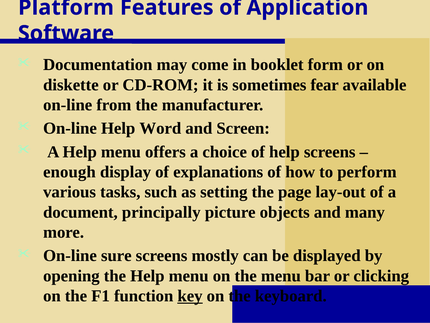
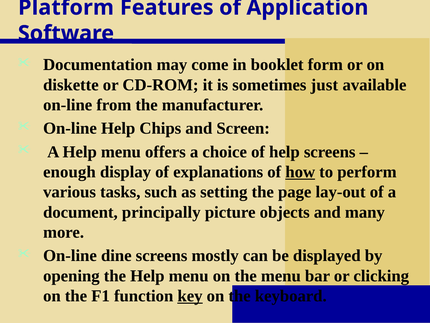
fear: fear -> just (324, 85)
Word: Word -> Chips (160, 128)
how underline: none -> present (300, 172)
sure: sure -> dine (116, 255)
